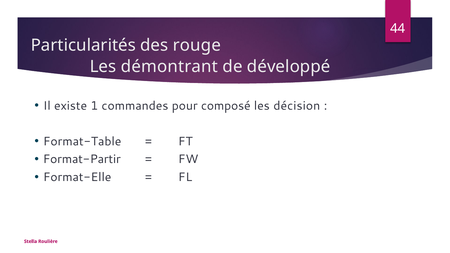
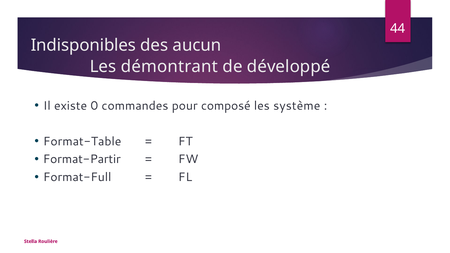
Particularités: Particularités -> Indisponibles (83, 45)
rouge: rouge -> aucun (197, 45)
1: 1 -> 0 (94, 106)
décision: décision -> système (297, 106)
Format-Elle: Format-Elle -> Format-Full (77, 177)
